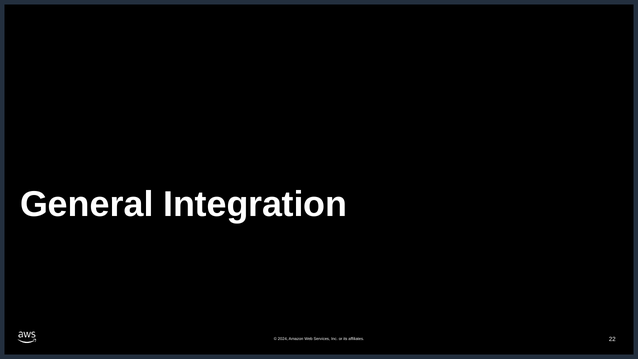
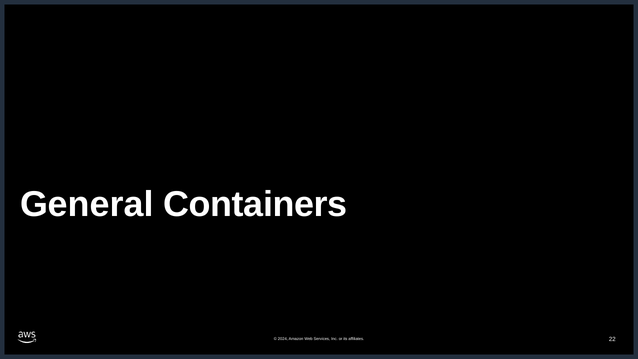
Integration: Integration -> Containers (255, 204)
